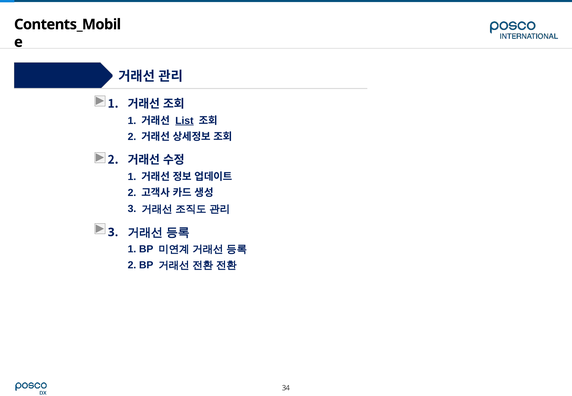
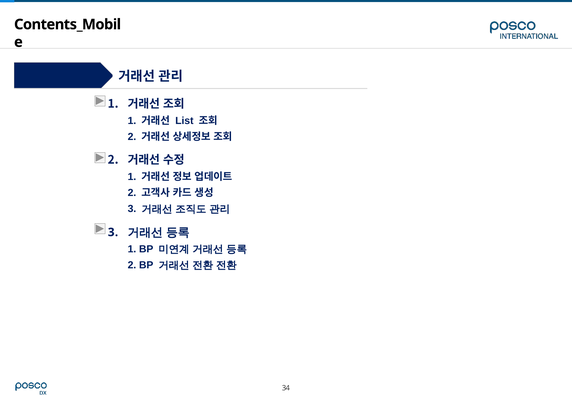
List underline: present -> none (184, 121)
